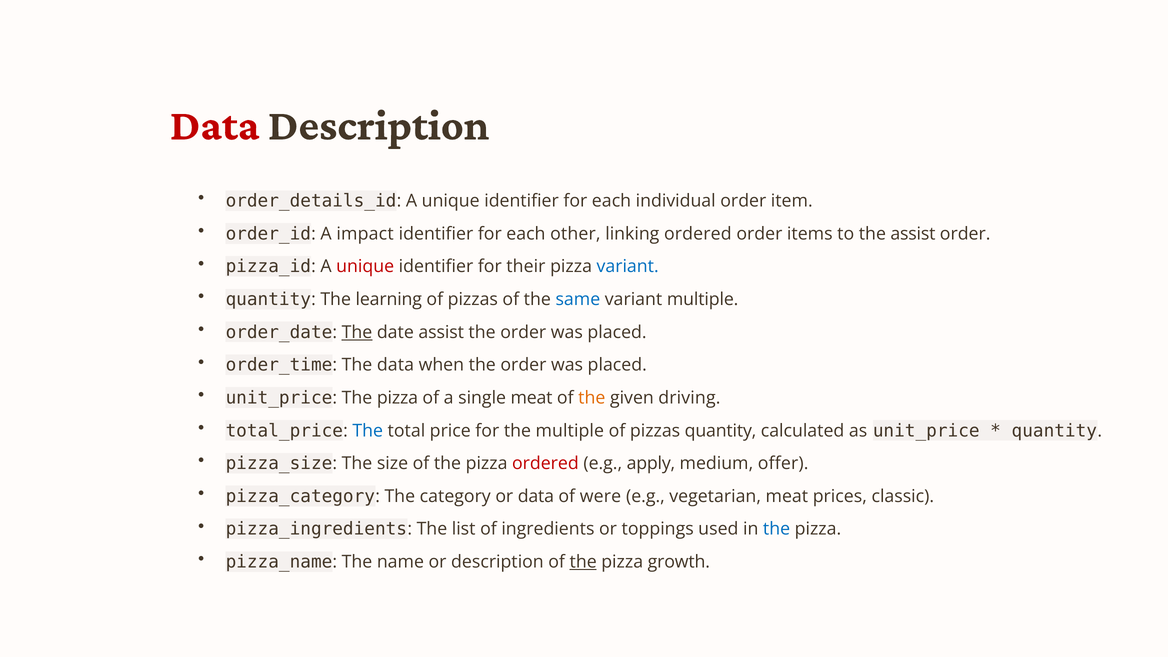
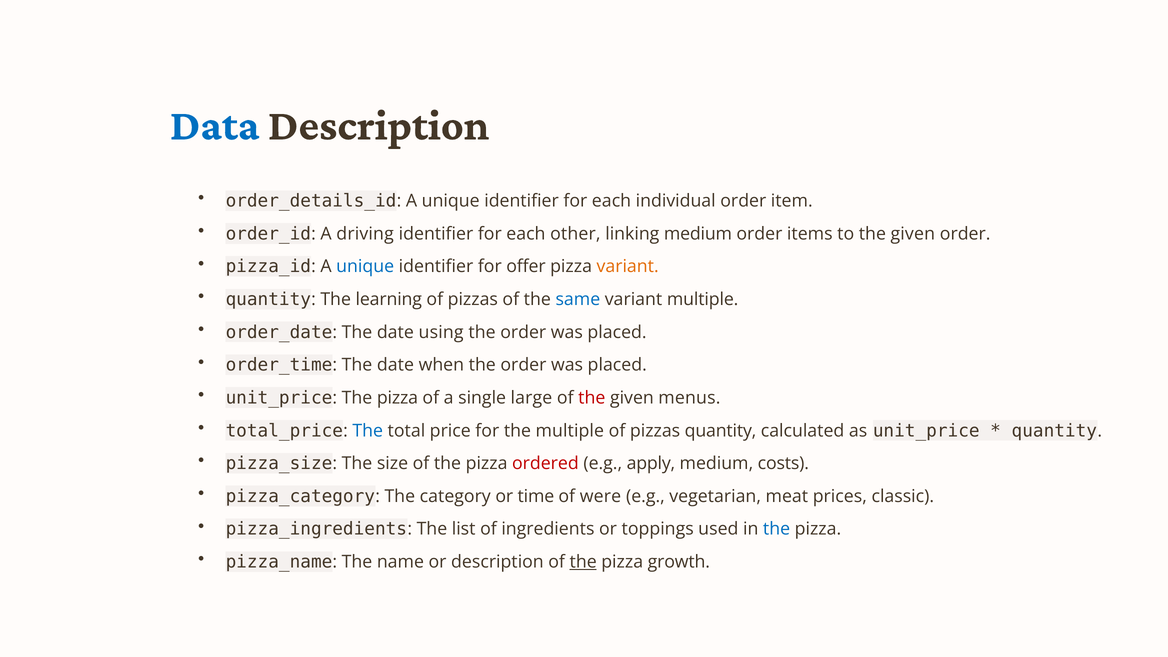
Data colour: red -> blue (215, 125)
impact: impact -> driving (365, 234)
linking ordered: ordered -> medium (698, 234)
to the assist: assist -> given (913, 234)
unique colour: red -> blue (365, 267)
their: their -> offer (526, 267)
variant colour: blue -> orange (628, 267)
The underline: present -> none (357, 332)
date assist: assist -> using (441, 332)
order_time The data: data -> date (395, 365)
single meat: meat -> large (531, 398)
the colour: orange -> red (592, 398)
driving: driving -> menus (689, 398)
offer: offer -> costs (783, 463)
or data: data -> time (536, 496)
